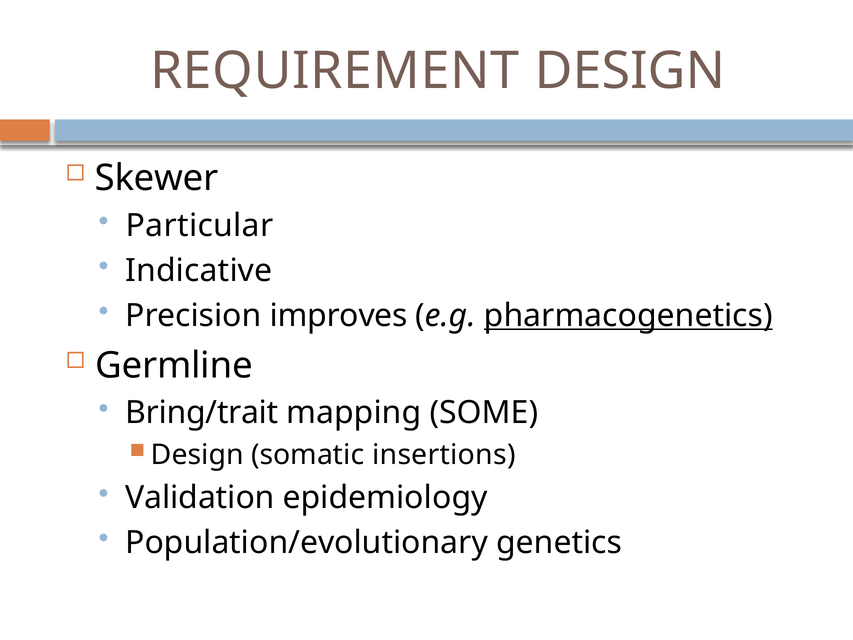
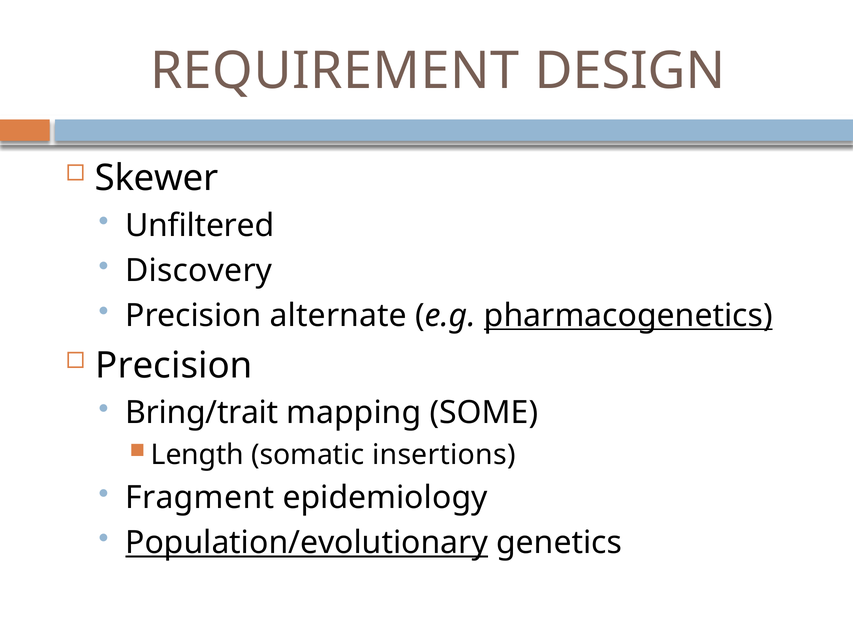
Particular: Particular -> Unfiltered (200, 226)
Indicative: Indicative -> Discovery (199, 270)
improves: improves -> alternate (338, 315)
Germline: Germline -> Precision (174, 365)
Design: Design -> Length (197, 455)
Validation: Validation -> Fragment (200, 498)
Population/evolutionary underline: none -> present (307, 543)
